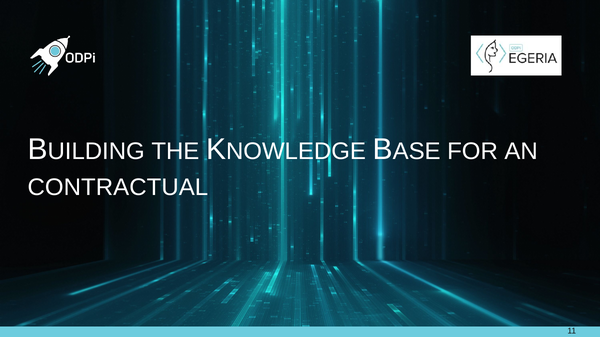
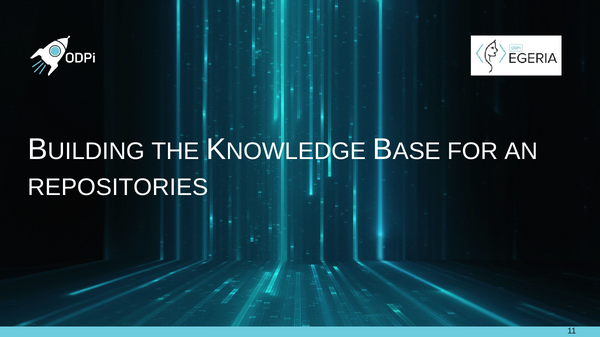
CONTRACTUAL: CONTRACTUAL -> REPOSITORIES (118, 187)
